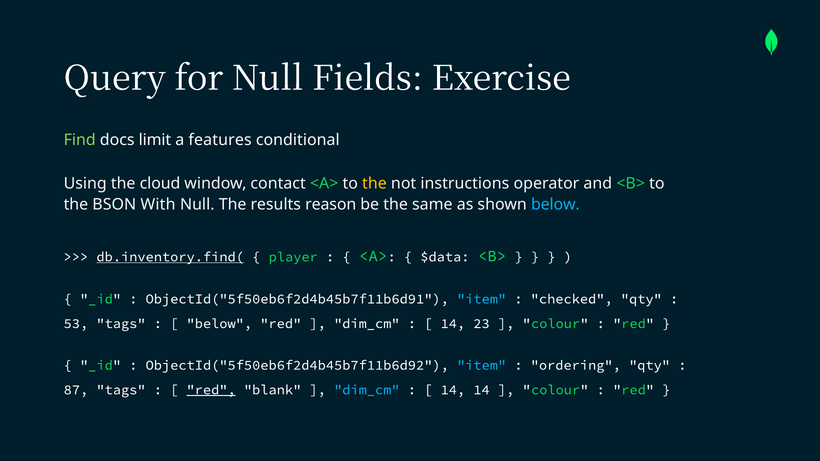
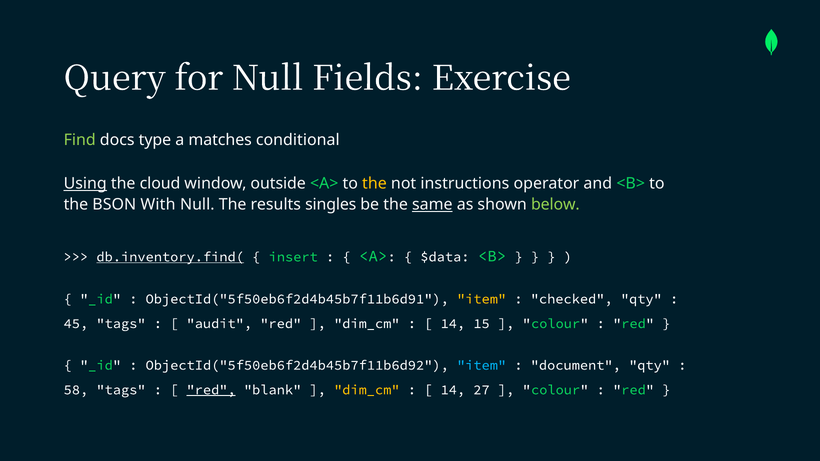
limit: limit -> type (155, 140)
features: features -> matches (220, 140)
Using underline: none -> present (85, 184)
contact: contact -> outside (278, 184)
reason: reason -> singles (331, 205)
same underline: none -> present (432, 205)
below colour: light blue -> light green (555, 205)
player: player -> insert (293, 257)
item colour: light blue -> yellow (482, 299)
53: 53 -> 45 (76, 324)
below: below -> audit (219, 324)
23: 23 -> 15 (482, 324)
ordering: ordering -> document (576, 365)
87: 87 -> 58 (76, 390)
dim_cm colour: light blue -> yellow (367, 390)
14 14: 14 -> 27 (482, 390)
